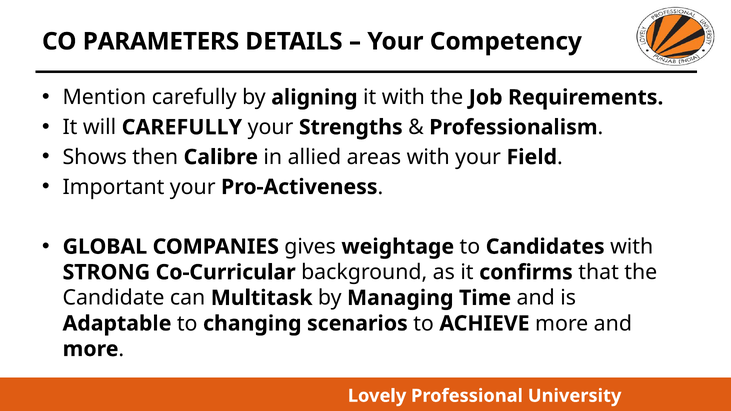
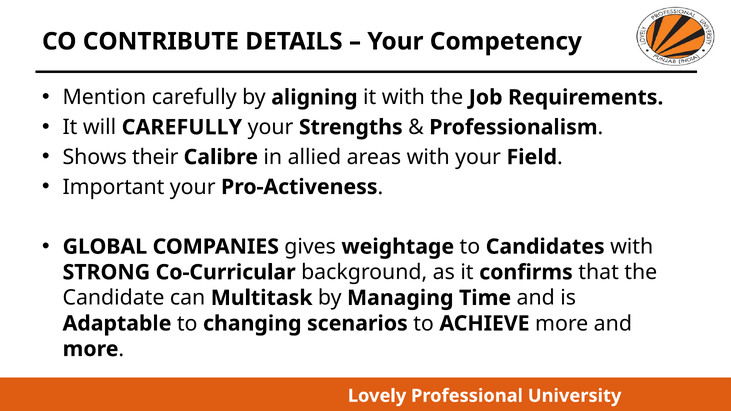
PARAMETERS: PARAMETERS -> CONTRIBUTE (161, 41)
then: then -> their (155, 157)
